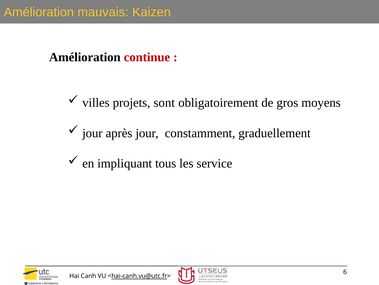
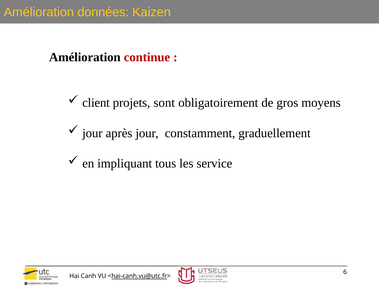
mauvais: mauvais -> données (103, 12)
villes: villes -> client (96, 102)
